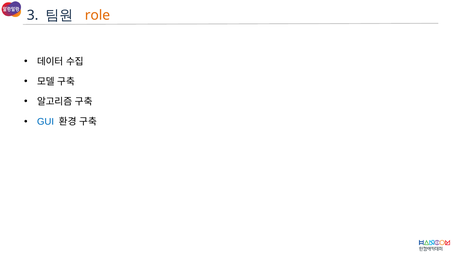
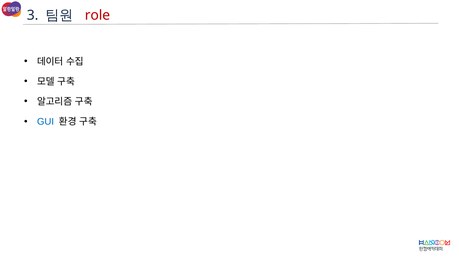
role colour: orange -> red (97, 15)
